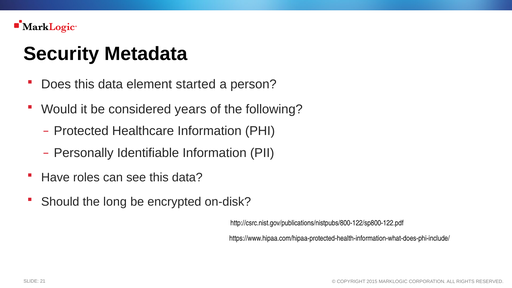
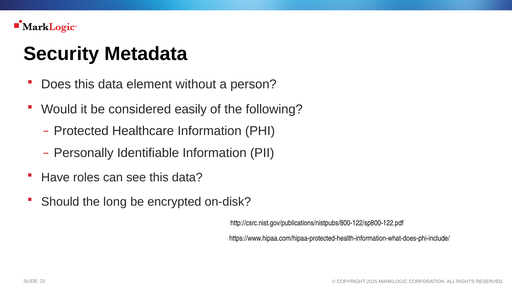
started: started -> without (196, 84)
years: years -> easily (191, 109)
